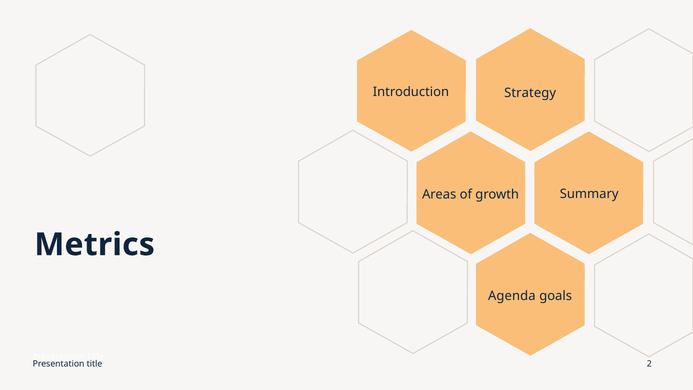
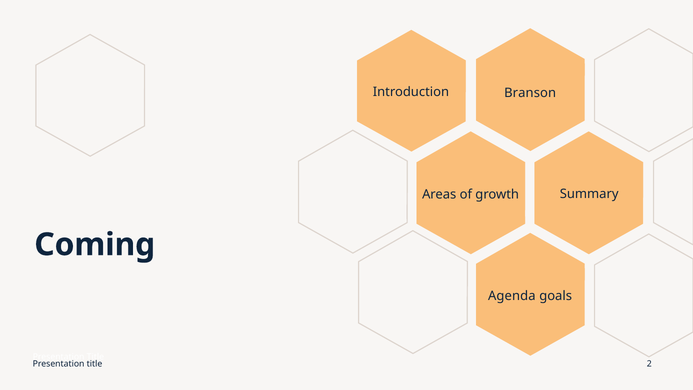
Strategy: Strategy -> Branson (530, 93)
Metrics: Metrics -> Coming (95, 245)
